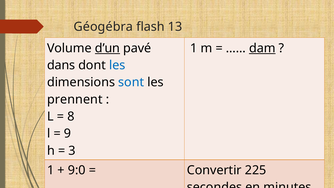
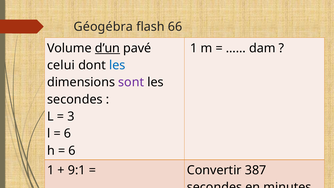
13: 13 -> 66 (175, 27)
dam underline: present -> none (262, 48)
dans: dans -> celui (61, 65)
sont colour: blue -> purple (131, 82)
prennent: prennent -> secondes (75, 99)
8: 8 -> 3 (71, 116)
9: 9 -> 6 (68, 133)
3: 3 -> 6 (72, 151)
9:0: 9:0 -> 9:1 (77, 170)
225: 225 -> 387 (256, 170)
